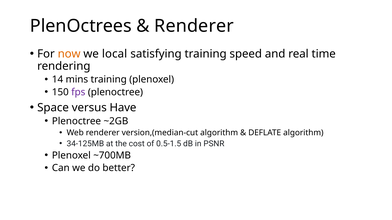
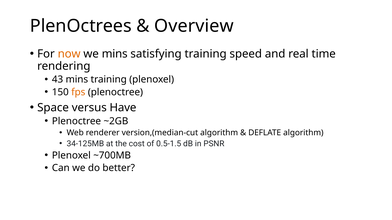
Renderer: Renderer -> Overview (194, 26)
we local: local -> mins (115, 54)
14: 14 -> 43 (58, 80)
fps colour: purple -> orange (78, 92)
